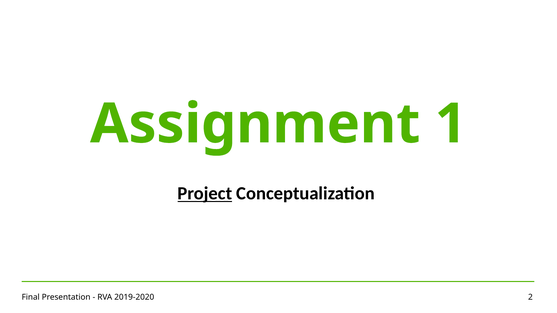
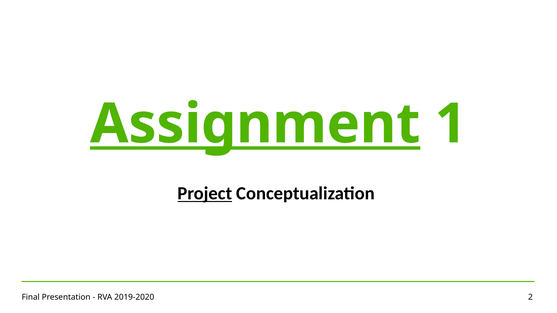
Assignment underline: none -> present (255, 124)
